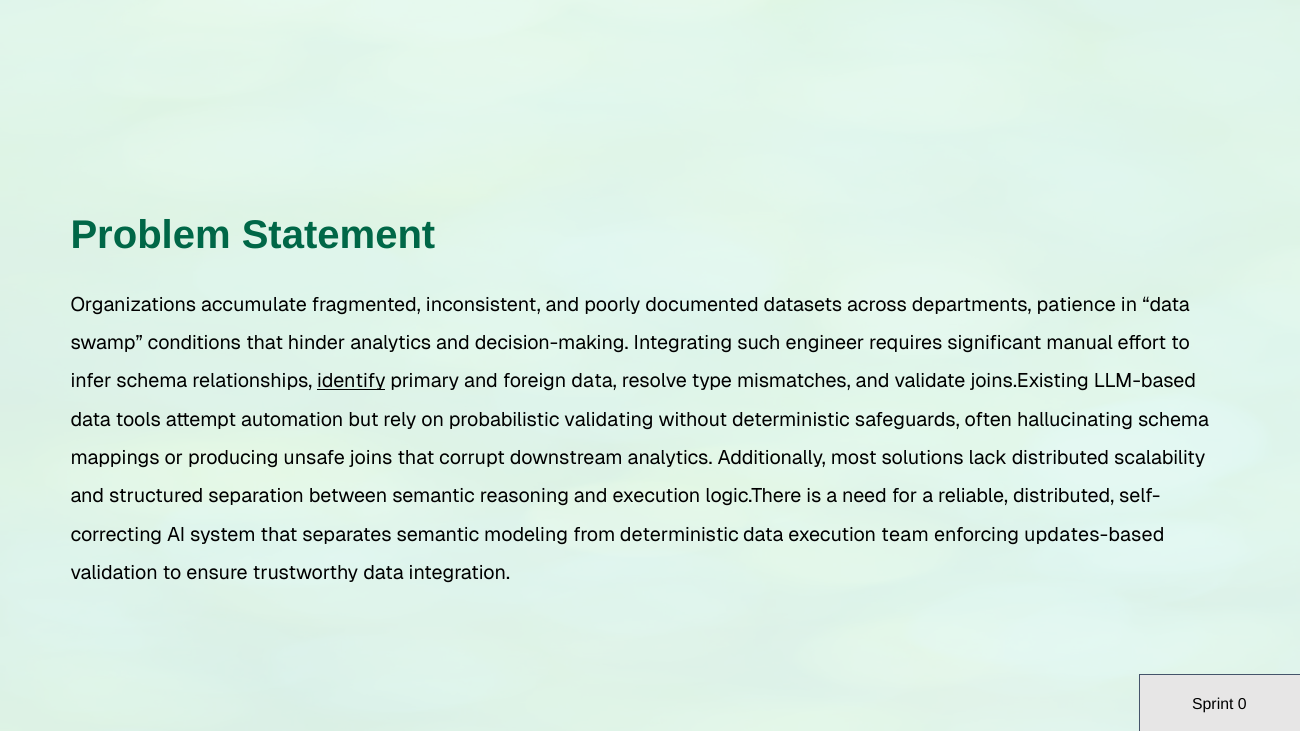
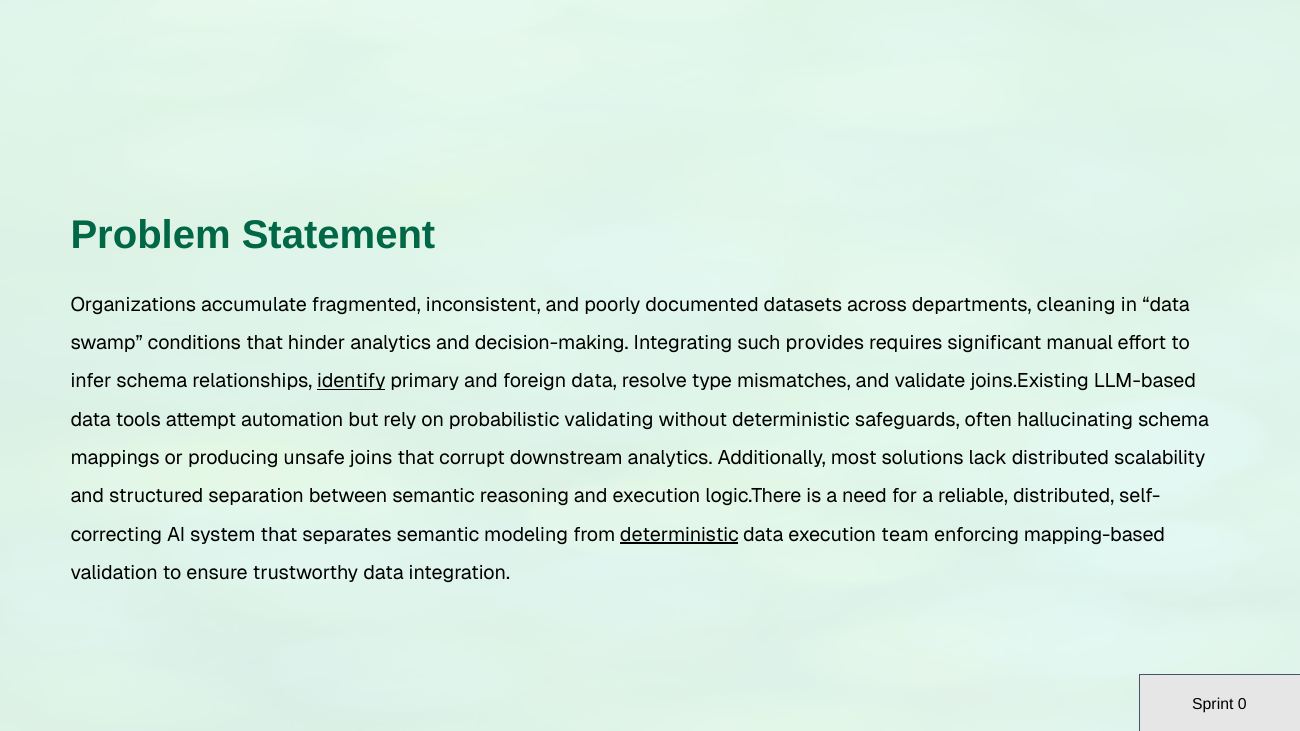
patience: patience -> cleaning (1076, 305)
engineer: engineer -> provides (825, 343)
deterministic underline: none -> present (679, 535)
updates-based: updates-based -> mapping-based (1095, 535)
